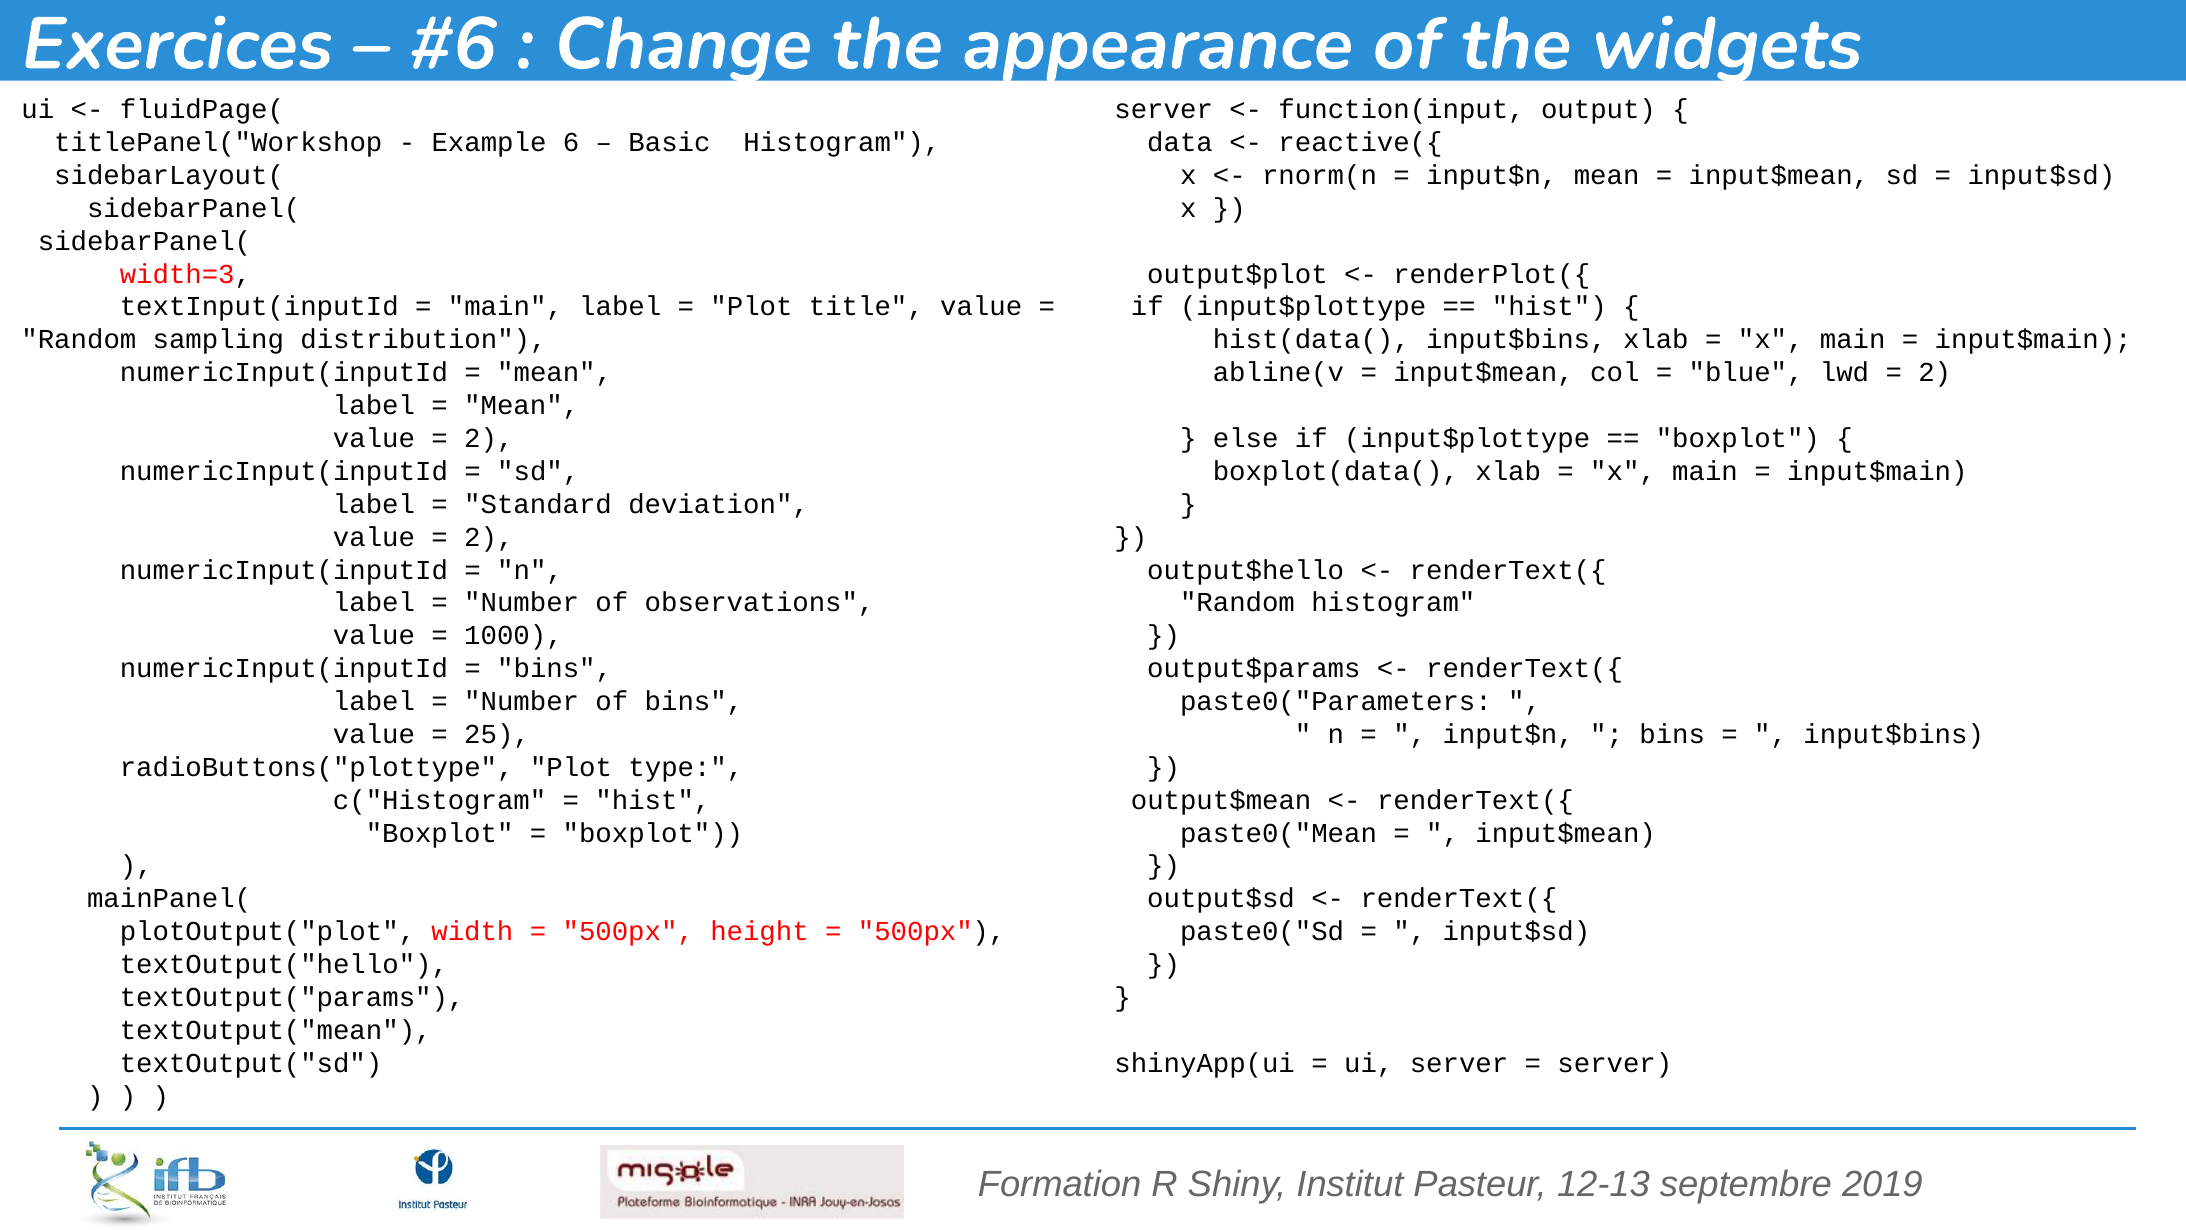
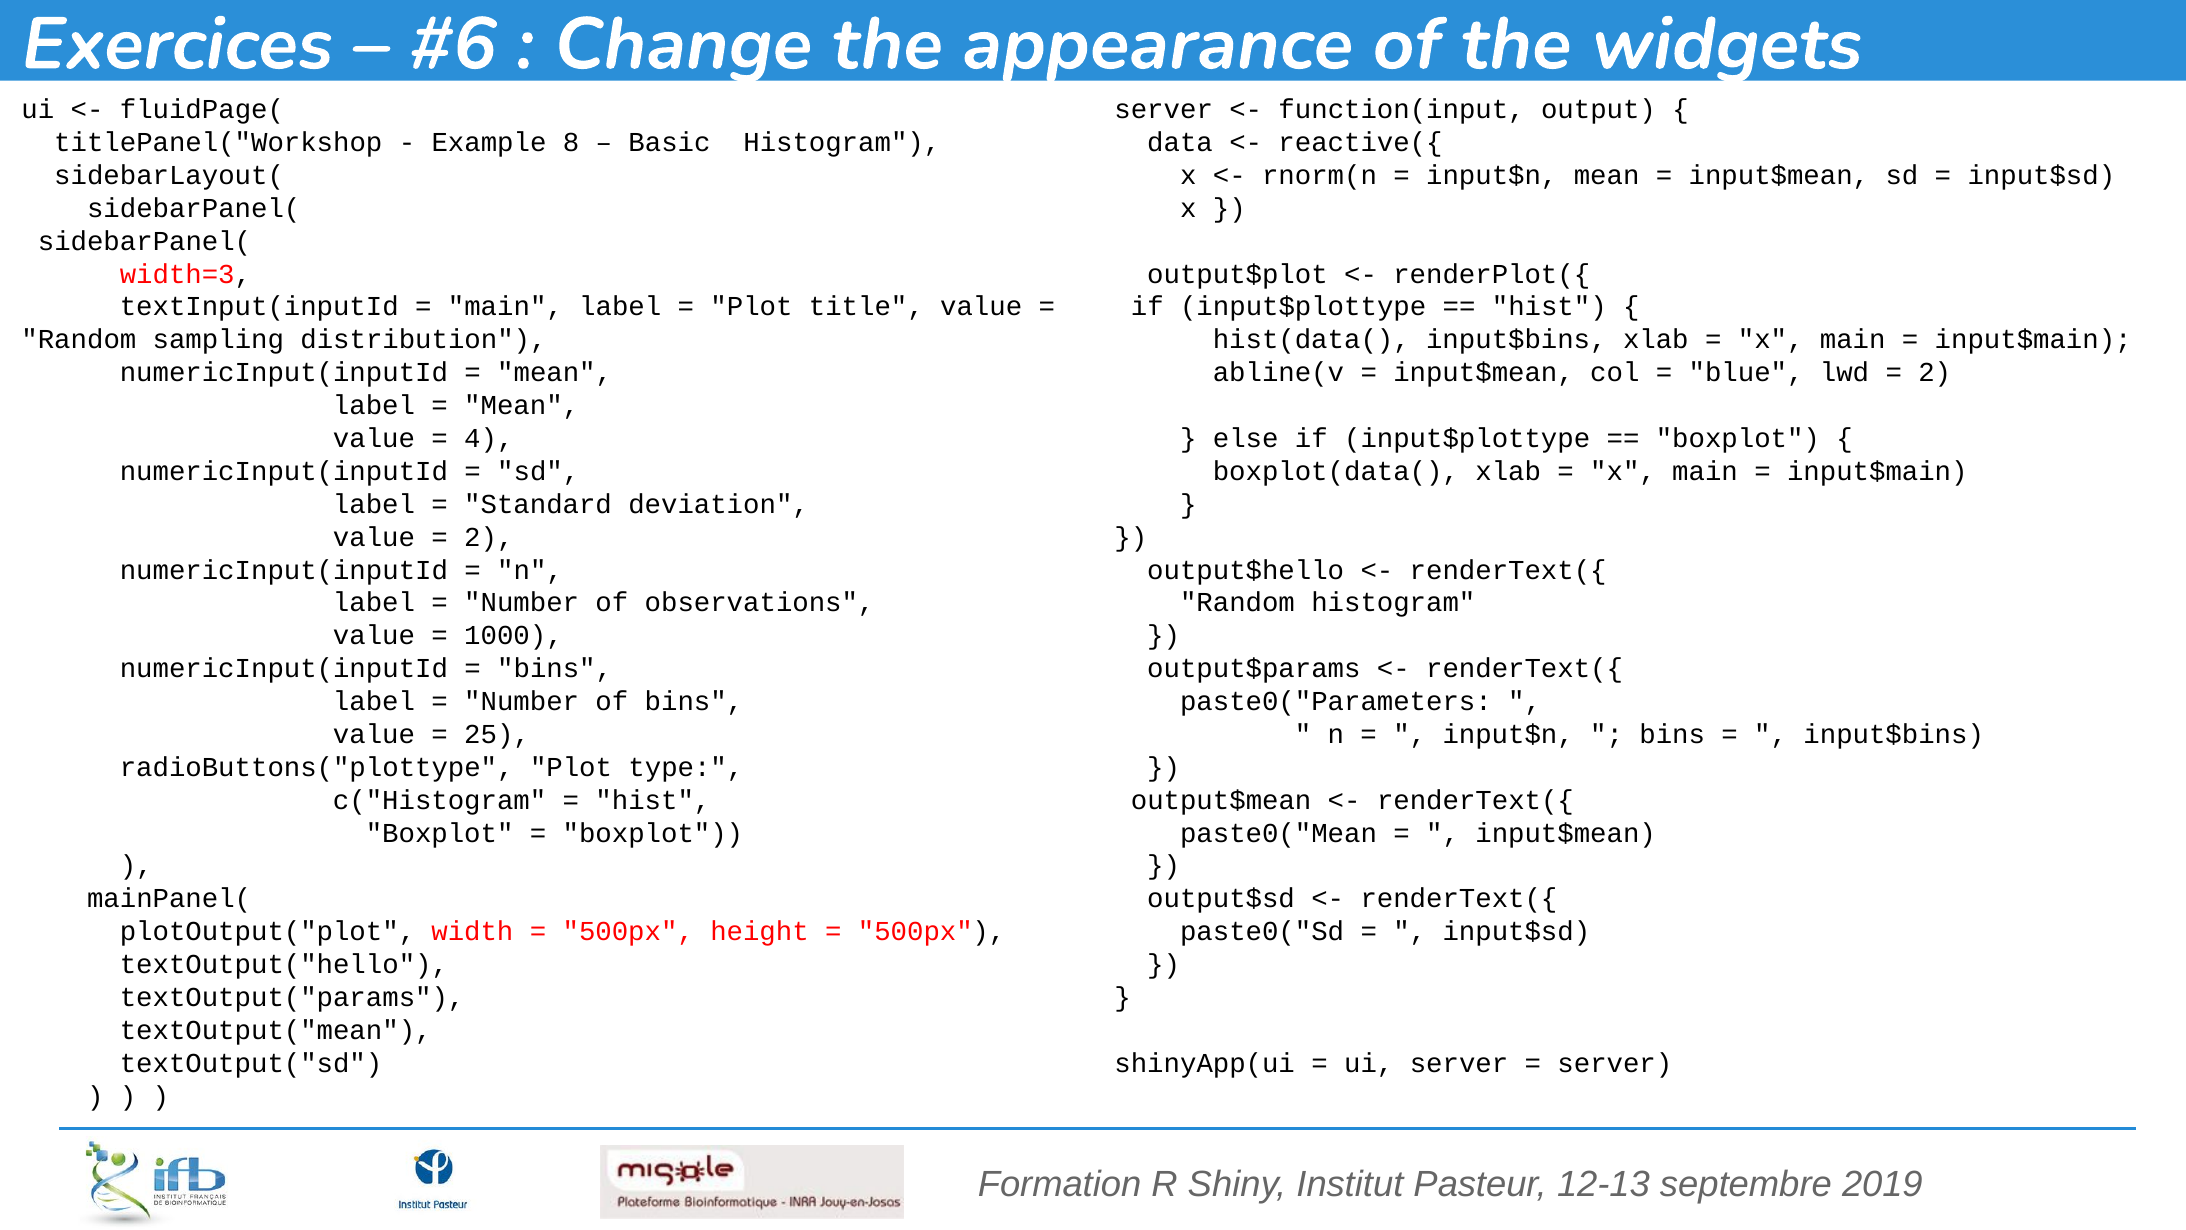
6: 6 -> 8 (571, 142)
2: 2 -> 4 (489, 438)
